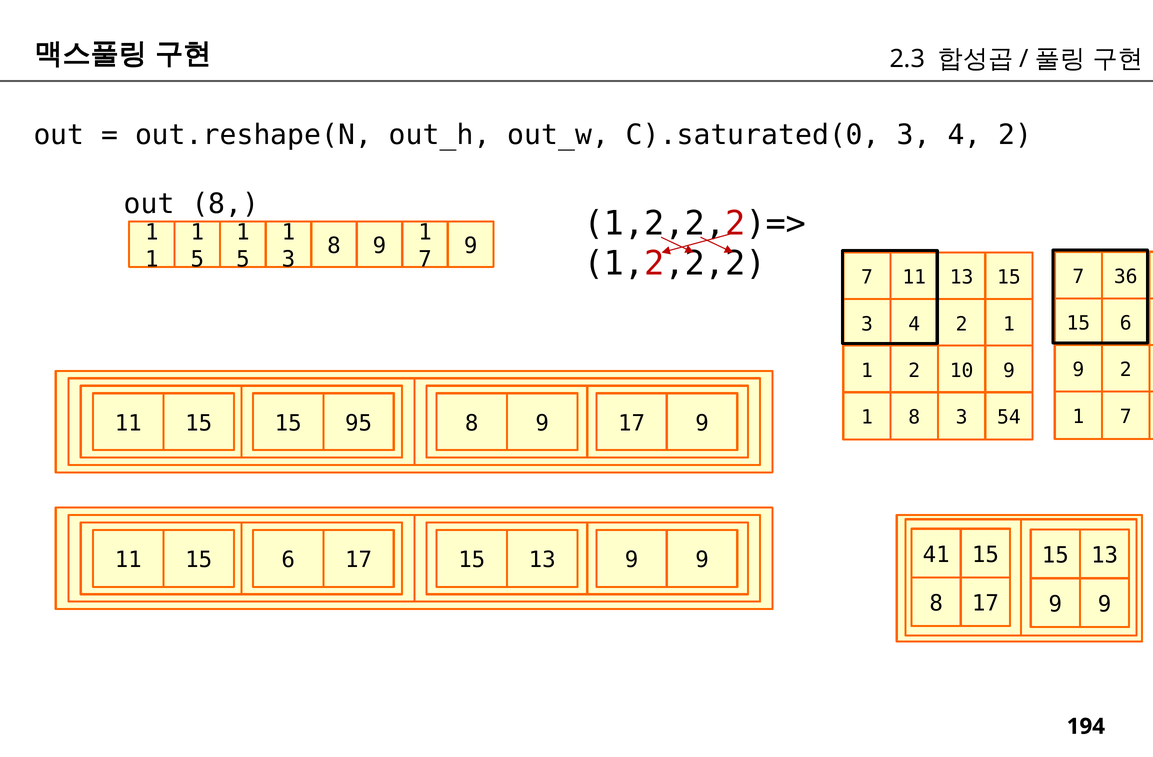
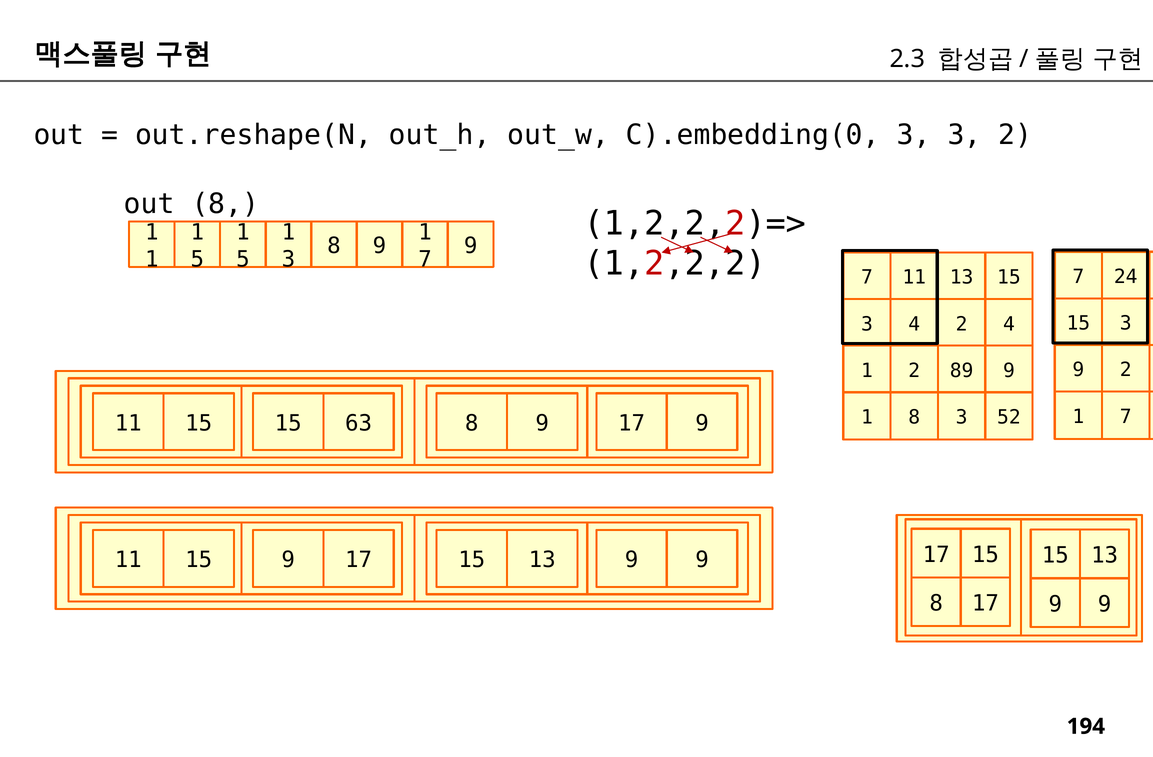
C).saturated(0: C).saturated(0 -> C).embedding(0 (753, 135)
4: 4 -> 3 (964, 135)
36: 36 -> 24 (1126, 277)
6: 6 -> 3 (1126, 324)
1: 1 -> 4 (1009, 324)
10: 10 -> 89 (962, 371)
54: 54 -> 52 (1009, 418)
95: 95 -> 63 (359, 423)
11 15 6: 6 -> 9 (288, 560)
9 9 41: 41 -> 17 (936, 555)
